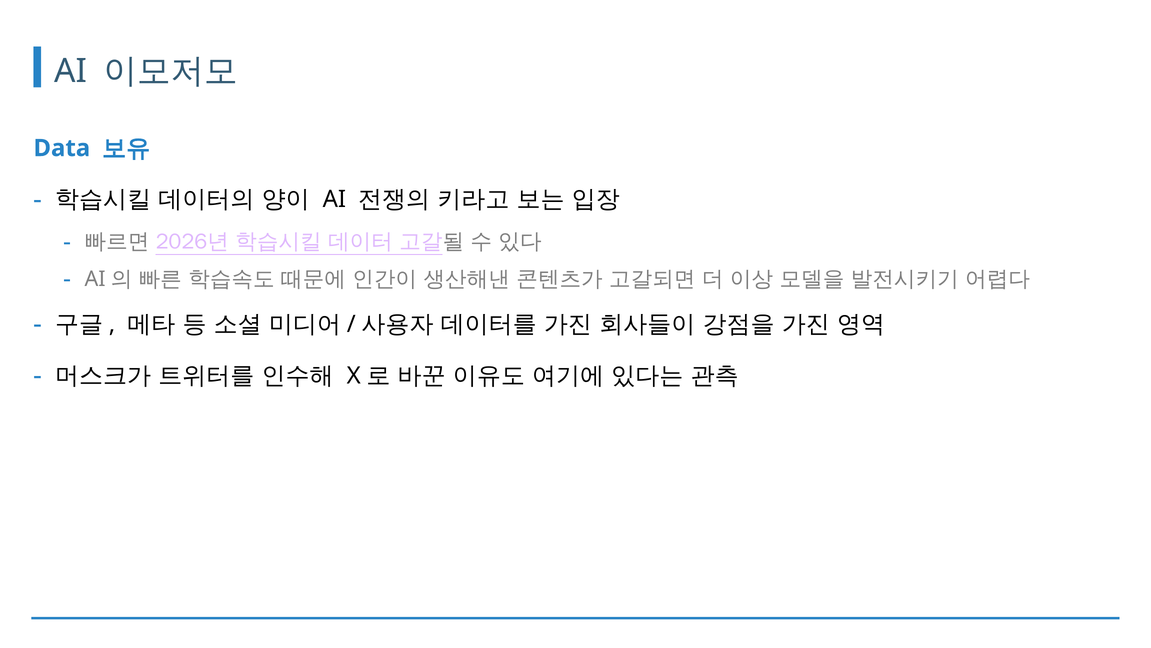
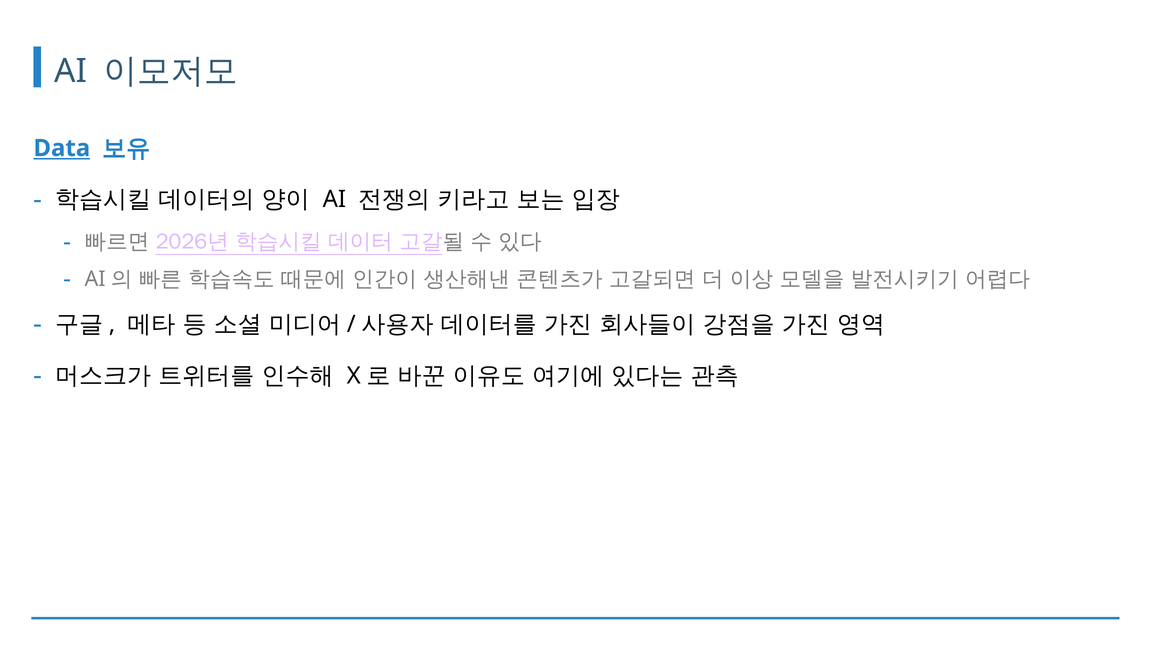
Data underline: none -> present (62, 148)
